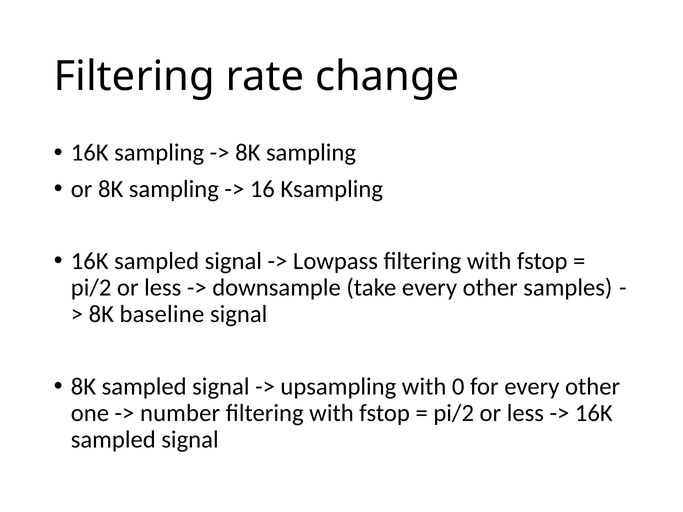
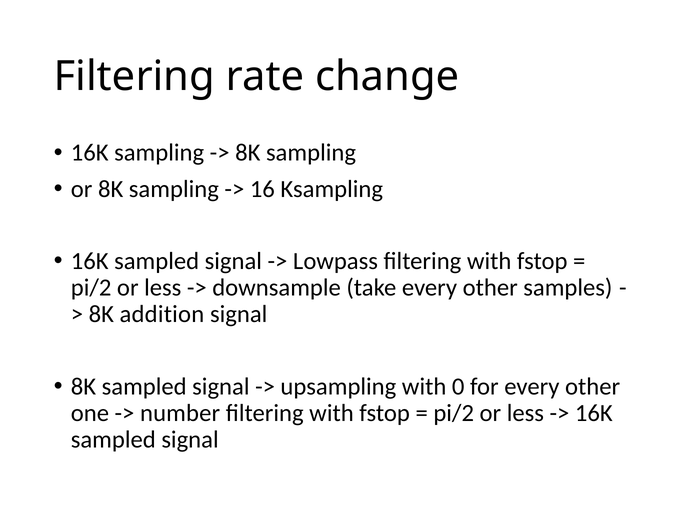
baseline: baseline -> addition (162, 315)
